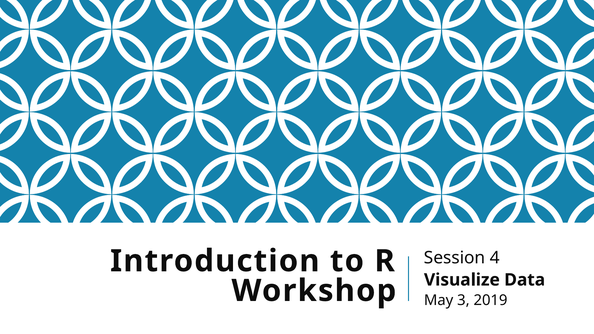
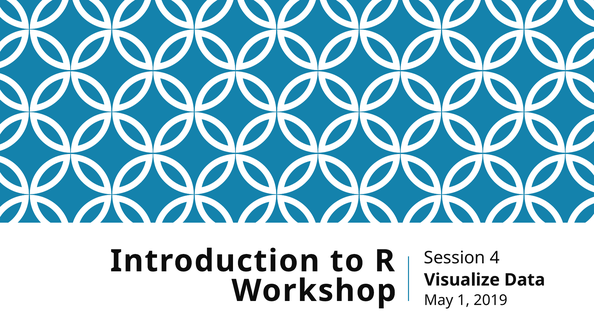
3: 3 -> 1 (463, 300)
